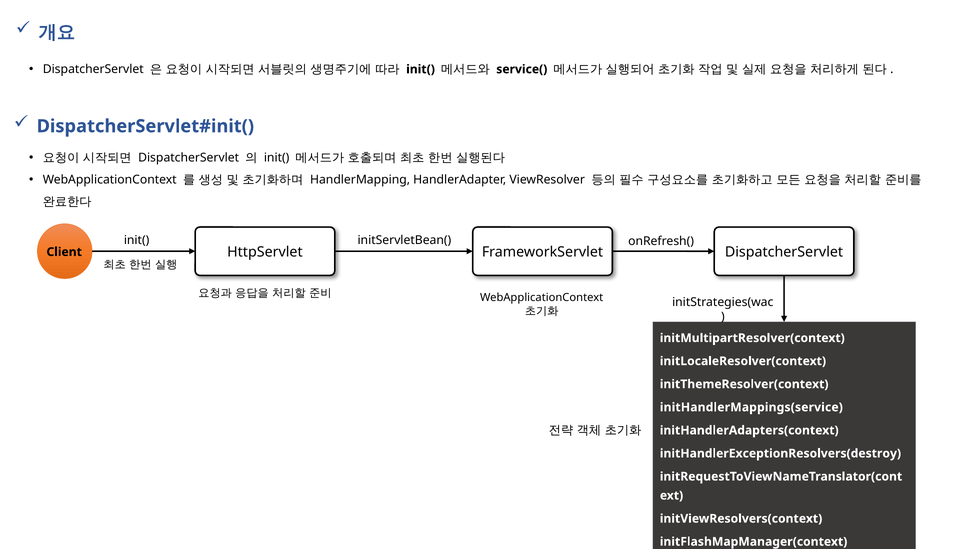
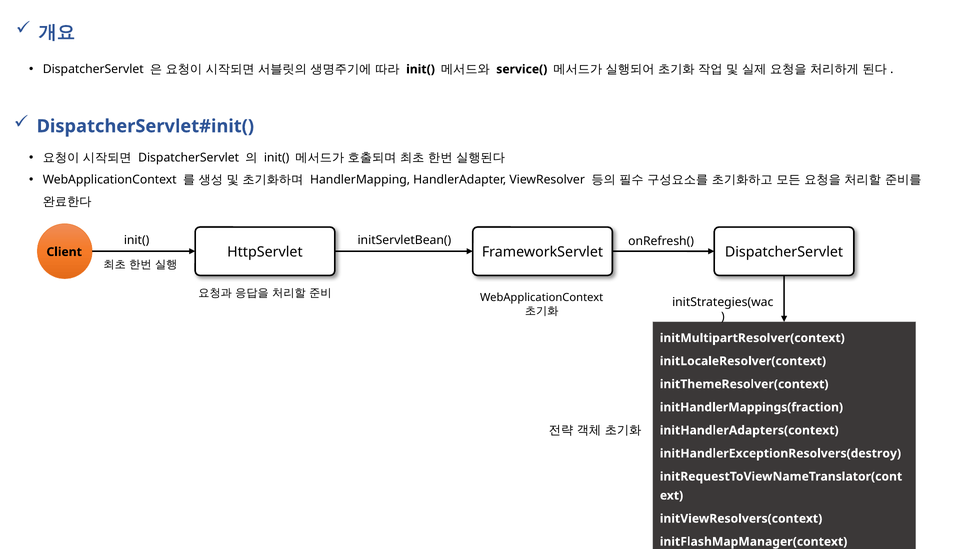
initHandlerMappings(service: initHandlerMappings(service -> initHandlerMappings(fraction (751, 407)
